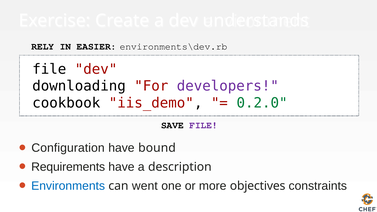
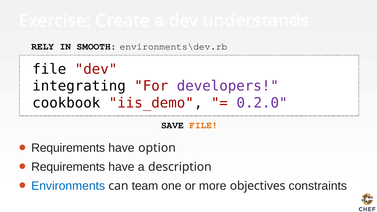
EASIER: EASIER -> SMOOTH (97, 47)
downloading: downloading -> integrating (79, 86)
0.2.0 colour: green -> purple (262, 103)
FILE colour: purple -> orange (204, 125)
Configuration: Configuration -> Requirements (68, 148)
bound: bound -> option (157, 148)
went: went -> team (145, 186)
